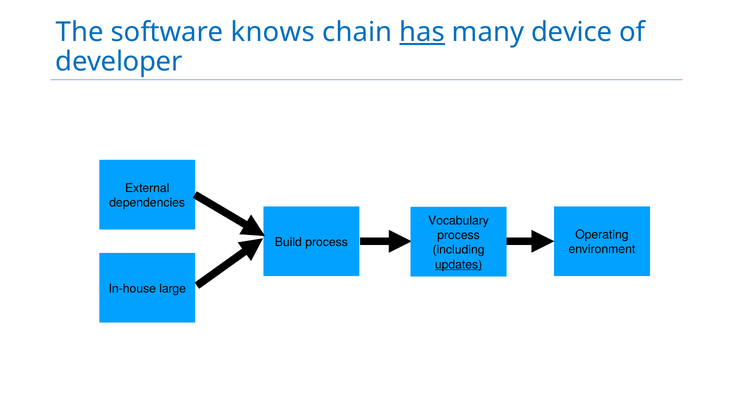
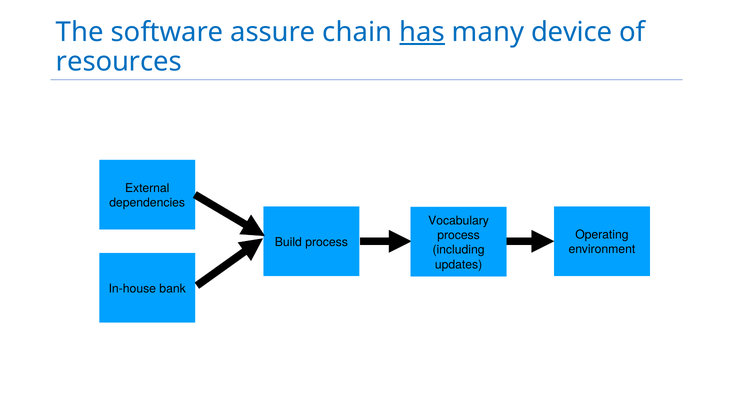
knows: knows -> assure (273, 32)
developer: developer -> resources (119, 62)
updates underline: present -> none (459, 265)
large: large -> bank (173, 289)
